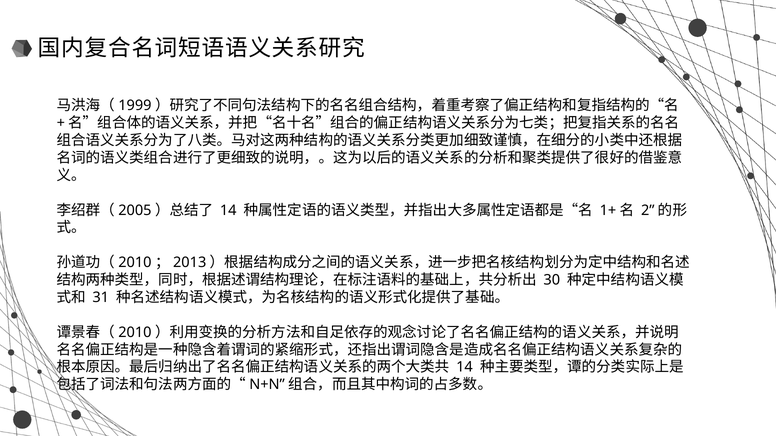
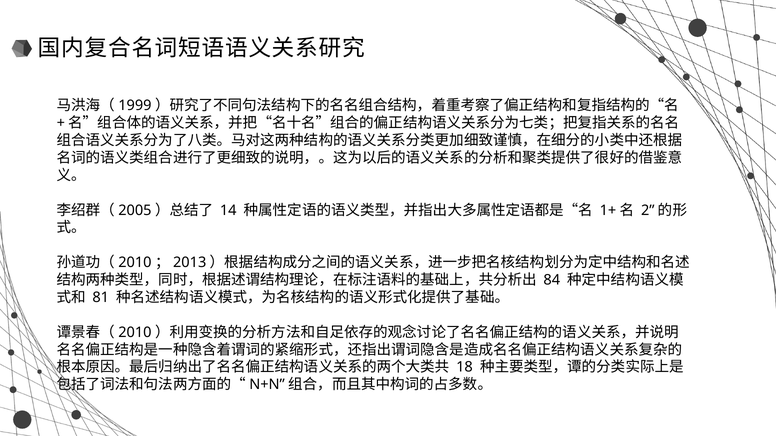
30: 30 -> 84 (552, 280)
31: 31 -> 81 (101, 298)
14: 14 -> 18 (464, 368)
